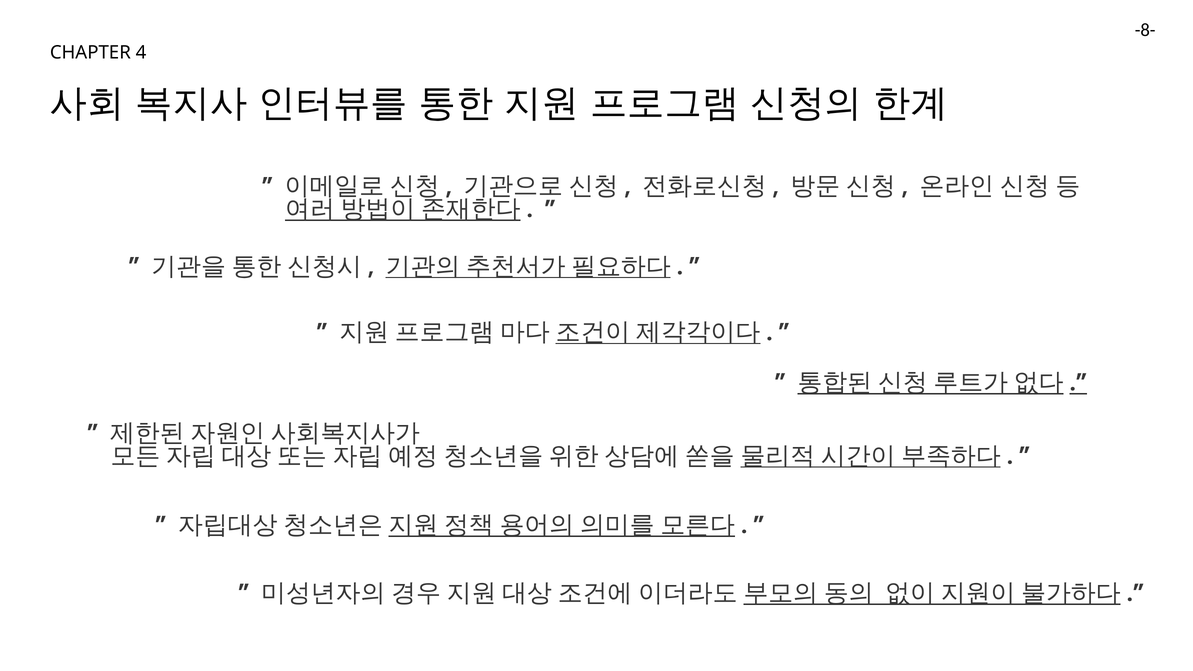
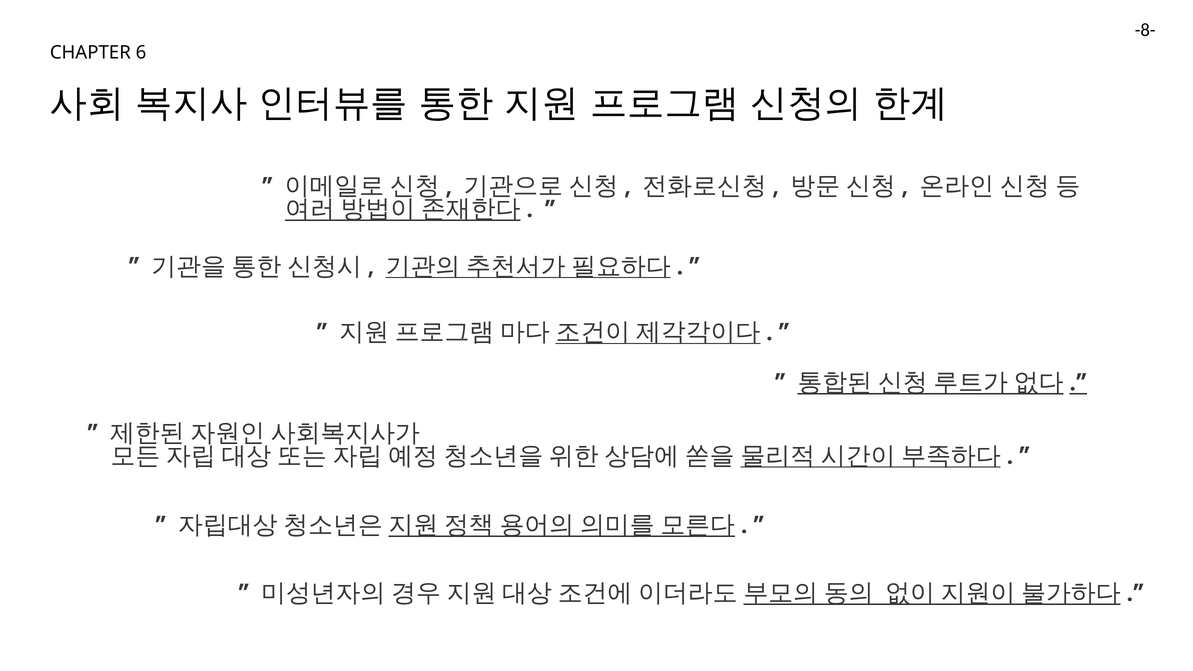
4: 4 -> 6 (141, 53)
